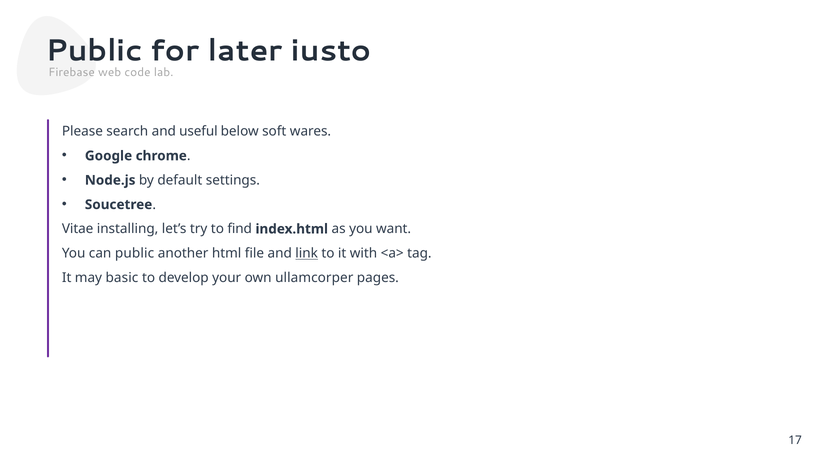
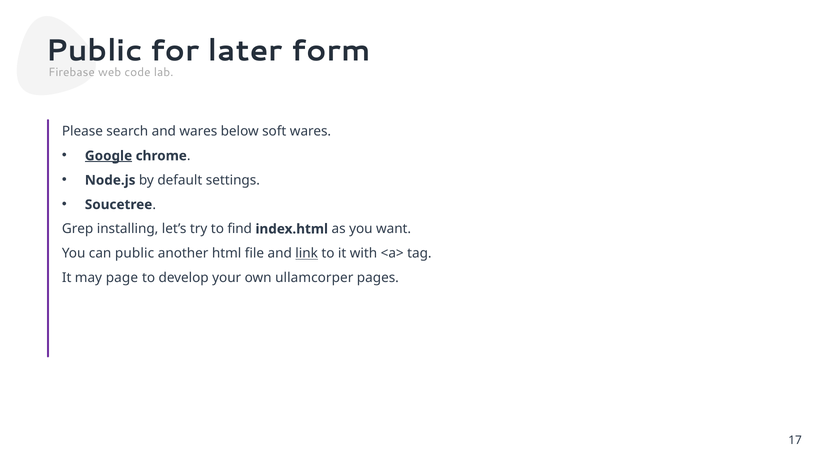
iusto: iusto -> form (331, 51)
and useful: useful -> wares (198, 131)
Google underline: none -> present (109, 156)
Vitae: Vitae -> Grep (78, 229)
basic: basic -> page (122, 278)
